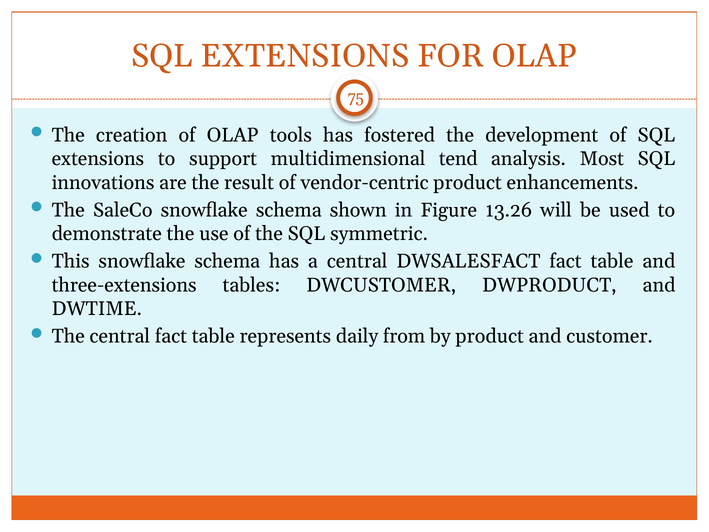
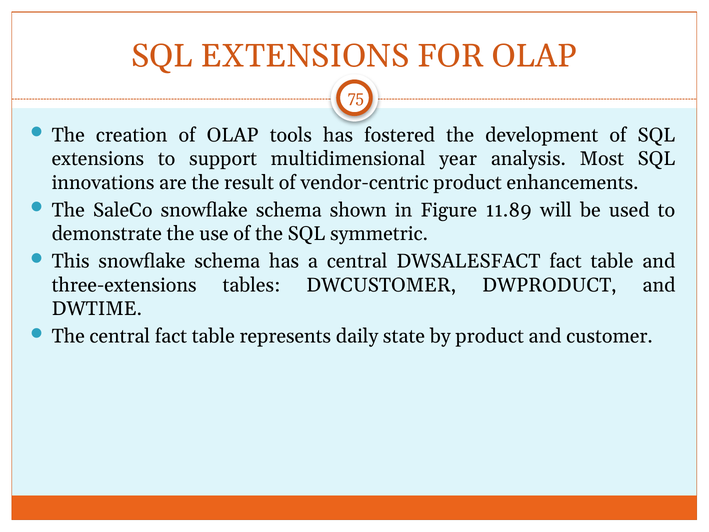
tend: tend -> year (458, 159)
13.26: 13.26 -> 11.89 (509, 210)
from: from -> state (404, 336)
